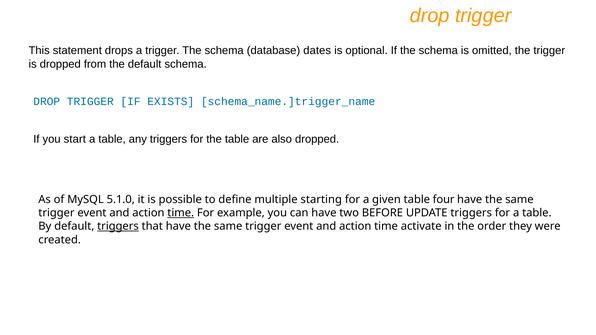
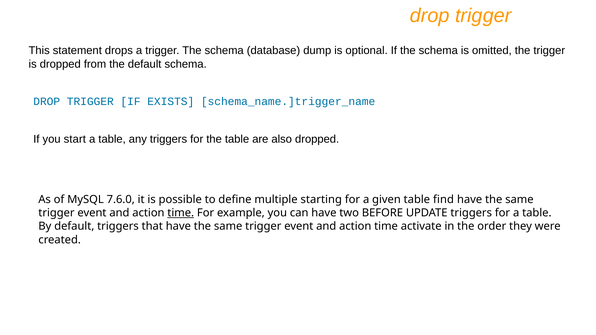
dates: dates -> dump (317, 51)
5.1.0: 5.1.0 -> 7.6.0 (121, 200)
four: four -> find (443, 200)
triggers underline: present -> none (118, 226)
